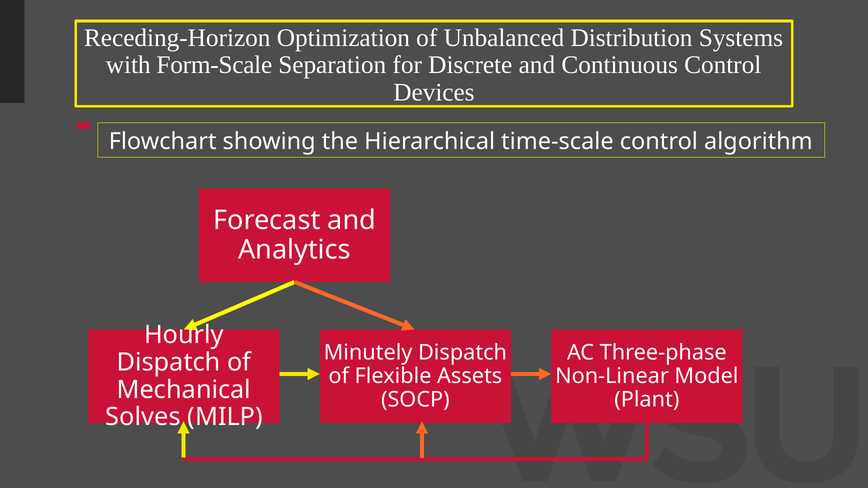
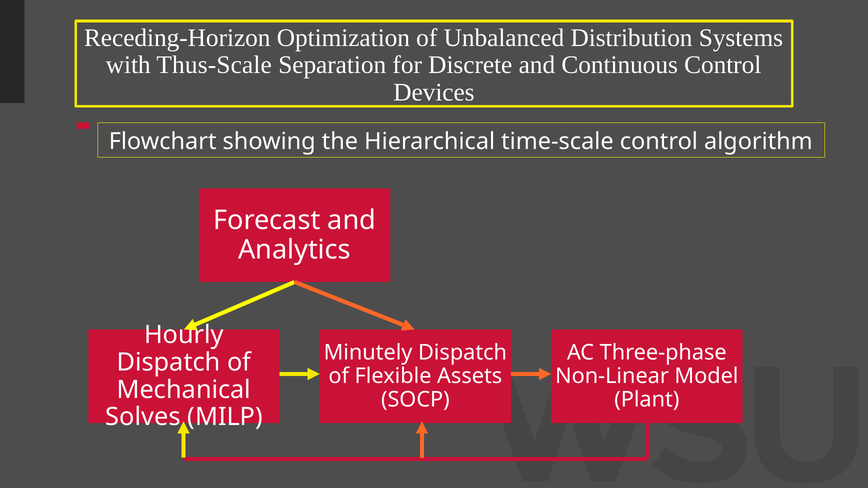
Form-Scale: Form-Scale -> Thus-Scale (214, 65)
